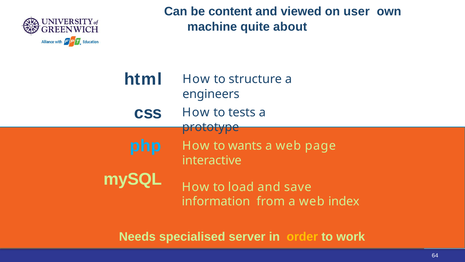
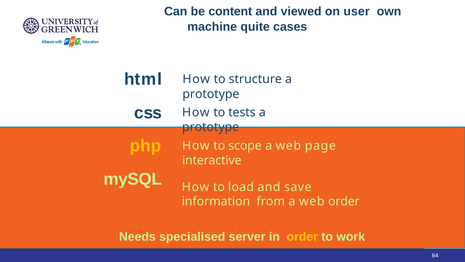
about: about -> cases (290, 27)
engineers: engineers -> prototype (211, 94)
php colour: light blue -> yellow (145, 146)
wants: wants -> scope (245, 145)
web index: index -> order (344, 201)
